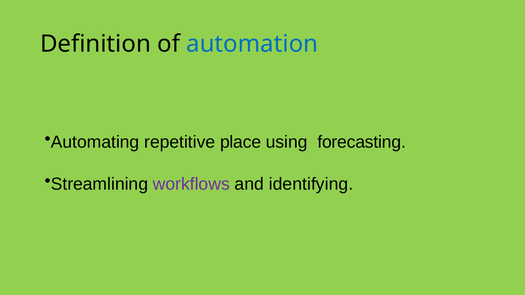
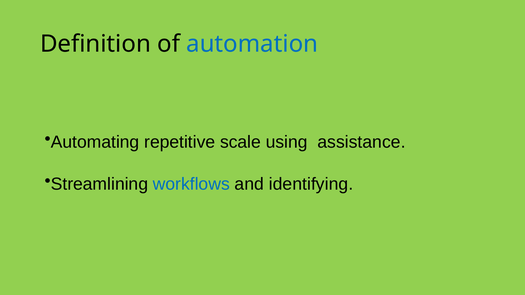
place: place -> scale (241, 142)
forecasting: forecasting -> assistance (361, 142)
workflows colour: purple -> blue (191, 184)
